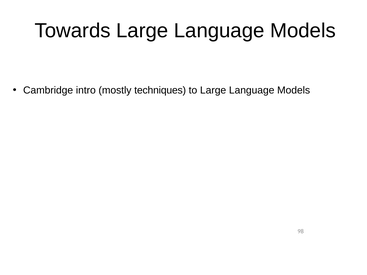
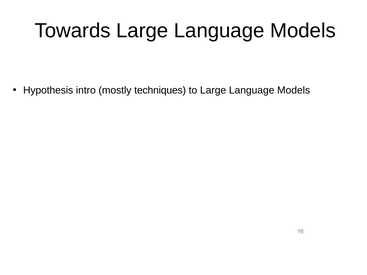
Cambridge: Cambridge -> Hypothesis (48, 90)
